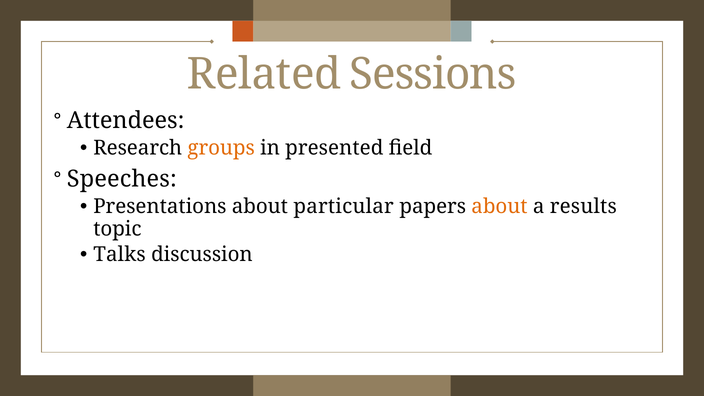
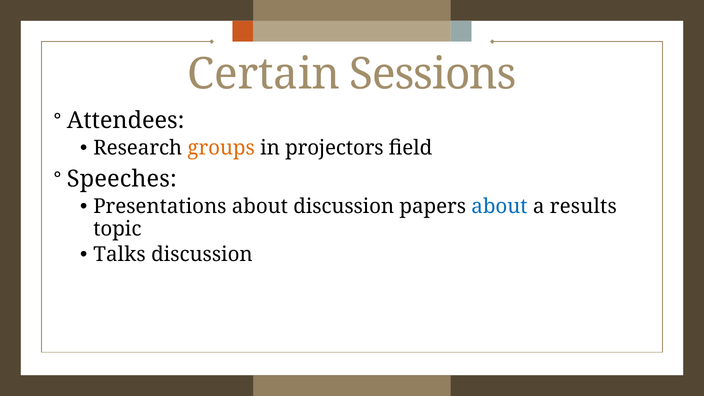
Related: Related -> Certain (264, 74)
presented: presented -> projectors (334, 148)
about particular: particular -> discussion (344, 207)
about colour: orange -> blue (499, 207)
